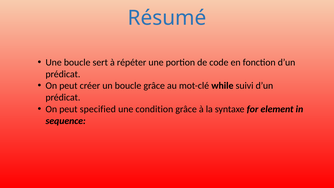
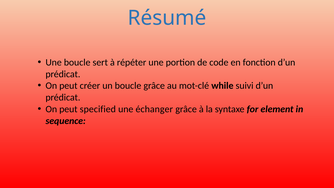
condition: condition -> échanger (154, 109)
